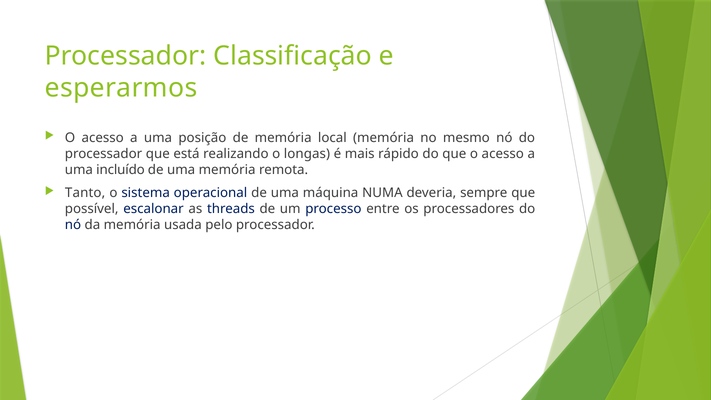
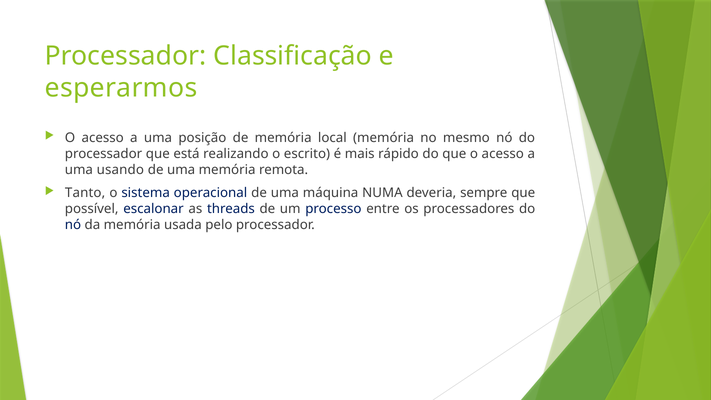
longas: longas -> escrito (307, 154)
incluído: incluído -> usando (120, 170)
